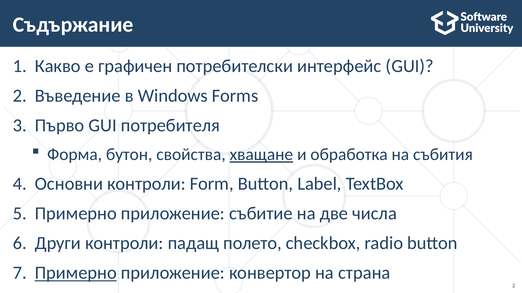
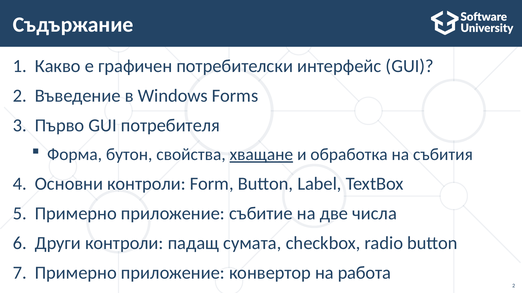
полето: полето -> сумата (252, 244)
Примерно underline: present -> none (76, 273)
страна: страна -> работа (364, 273)
